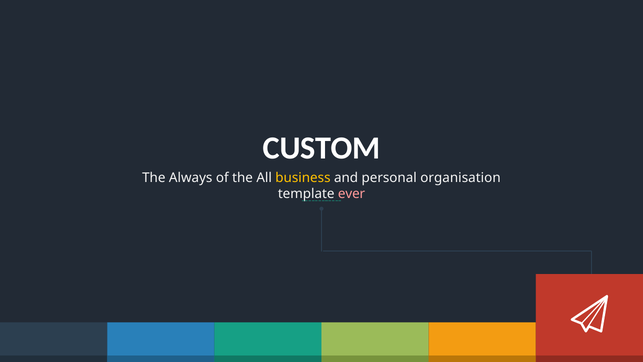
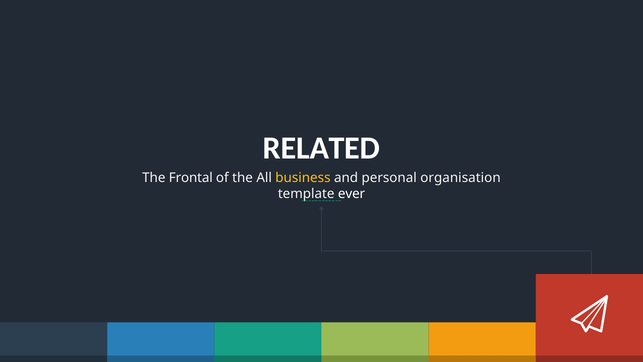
CUSTOM: CUSTOM -> RELATED (322, 148)
Always: Always -> Frontal (191, 178)
ever colour: pink -> white (352, 194)
